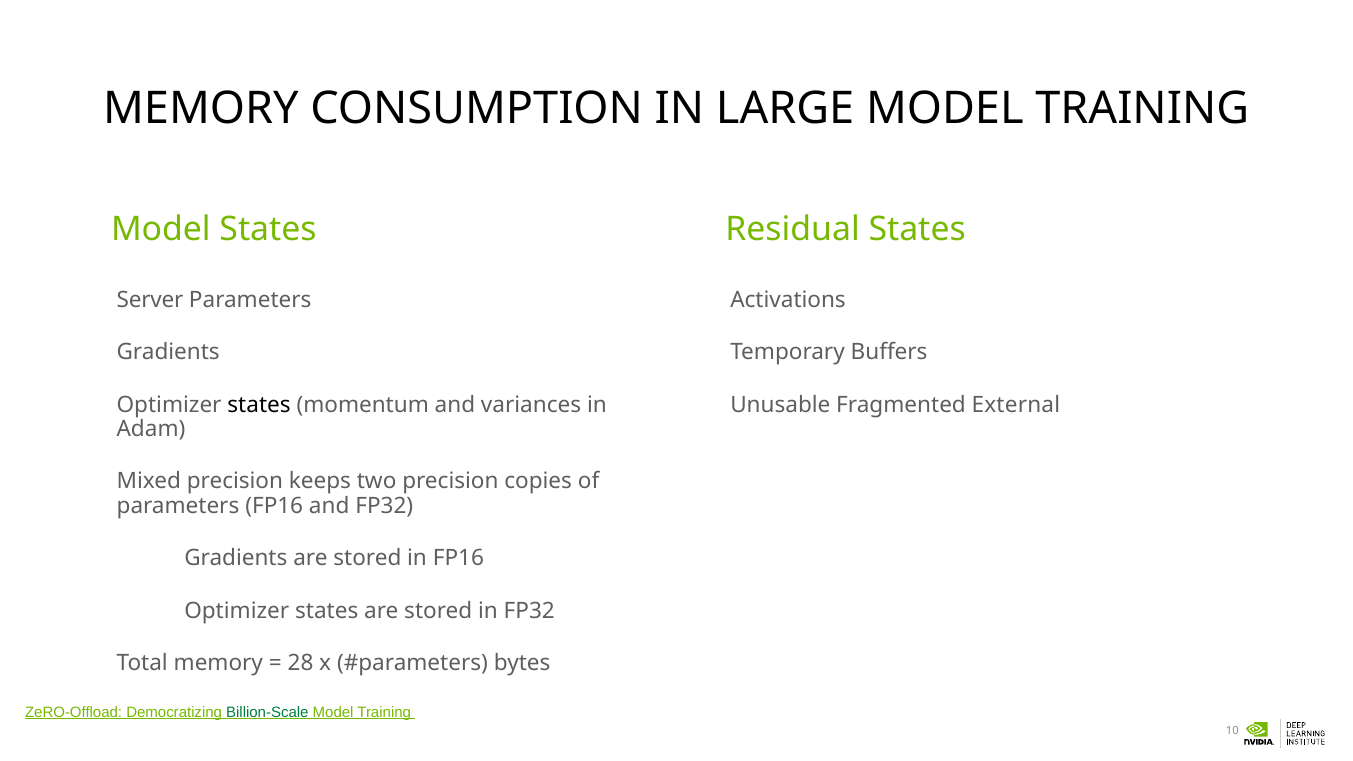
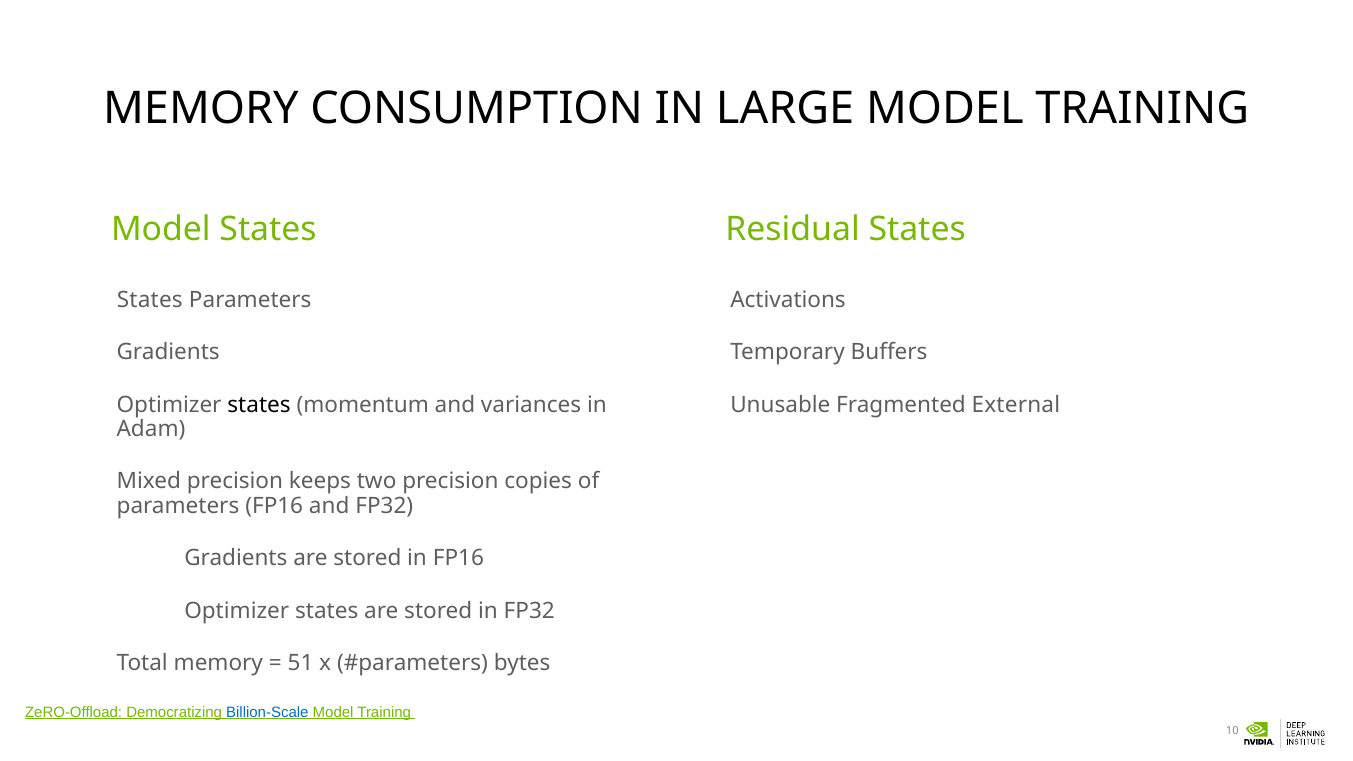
Server: Server -> States (150, 300)
28: 28 -> 51 (301, 663)
Billion-Scale colour: green -> blue (267, 712)
